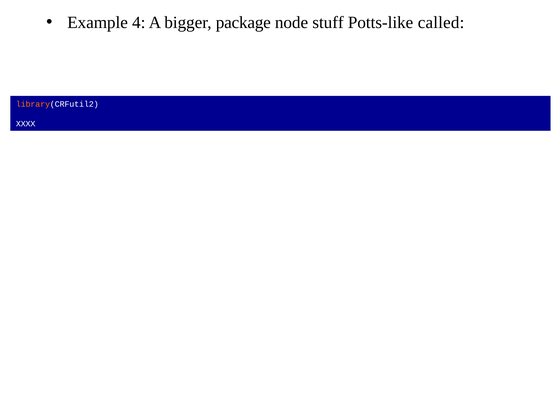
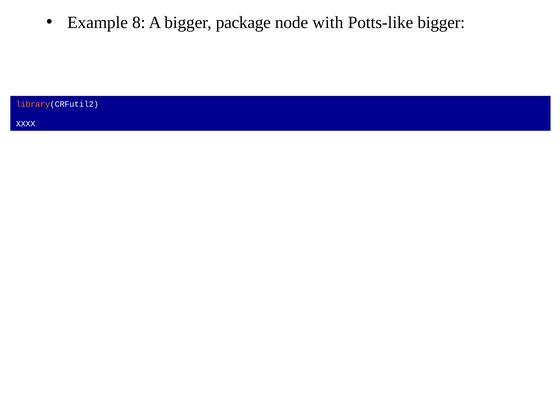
4: 4 -> 8 (139, 22)
stuff: stuff -> with (328, 22)
Potts-like called: called -> bigger (441, 22)
